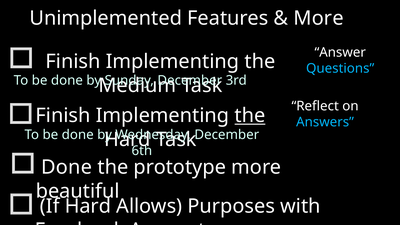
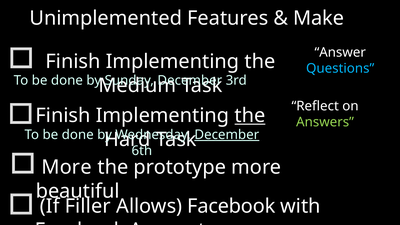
More: More -> Make (319, 18)
Answers colour: light blue -> light green (325, 122)
December underline: none -> present (227, 135)
Done: Done -> More (67, 167)
If Hard: Hard -> Filler (88, 206)
Allows Purposes: Purposes -> Facebook (231, 206)
